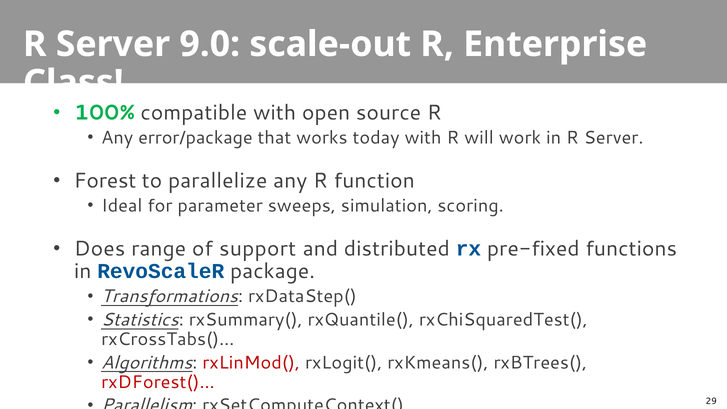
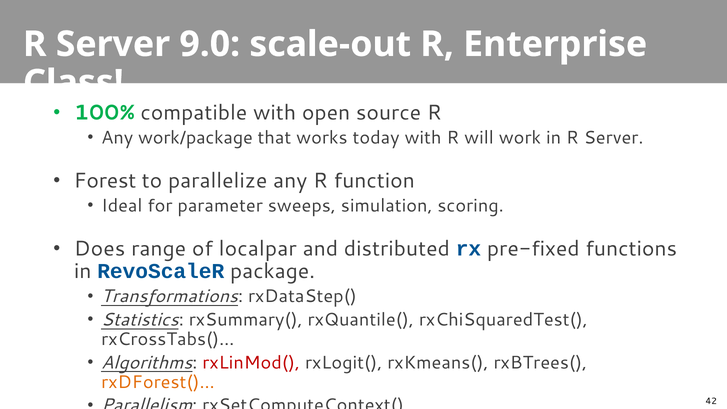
error/package: error/package -> work/package (195, 138)
support: support -> localpar (258, 249)
rxDForest()… colour: red -> orange (158, 382)
29: 29 -> 42 (711, 401)
